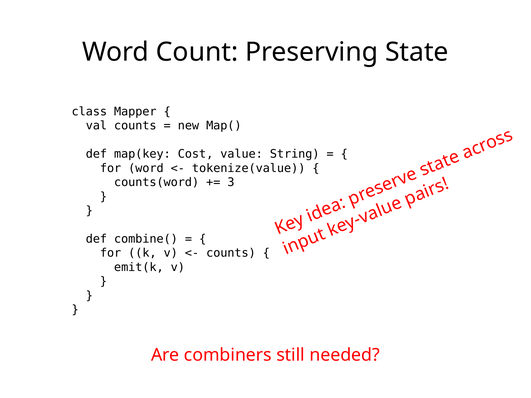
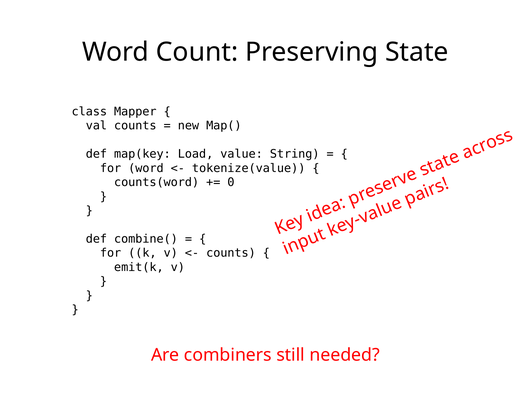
Cost: Cost -> Load (196, 154)
3: 3 -> 0 (231, 182)
